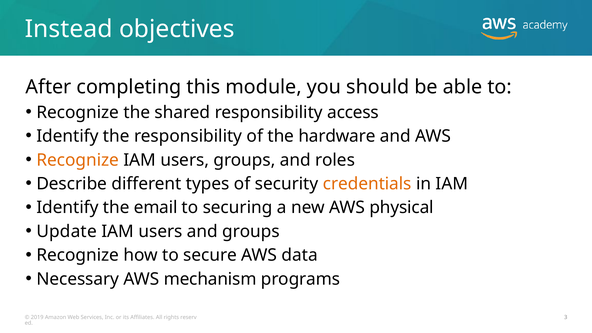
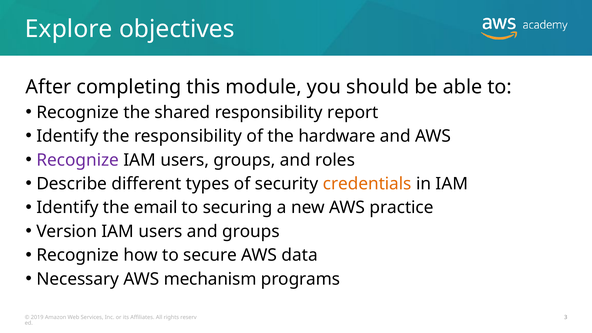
Instead: Instead -> Explore (69, 29)
access: access -> report (353, 112)
Recognize colour: orange -> purple (78, 160)
physical: physical -> practice (402, 208)
Update: Update -> Version (67, 231)
